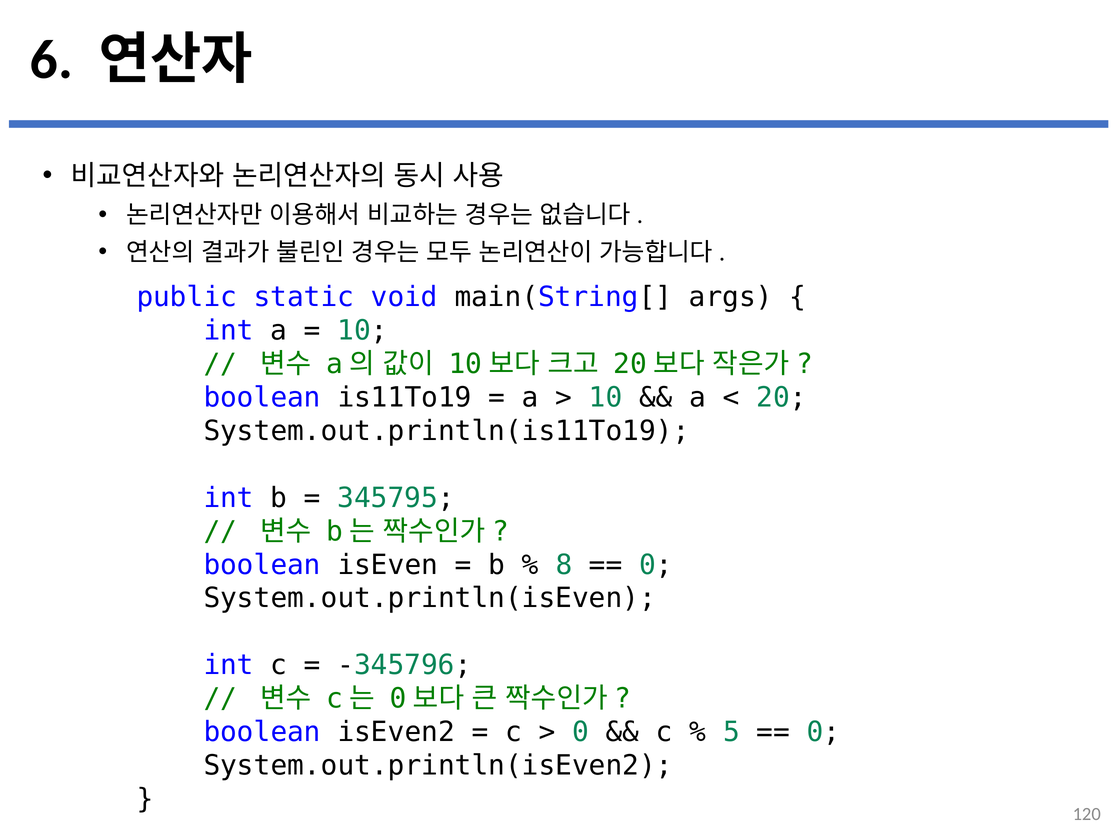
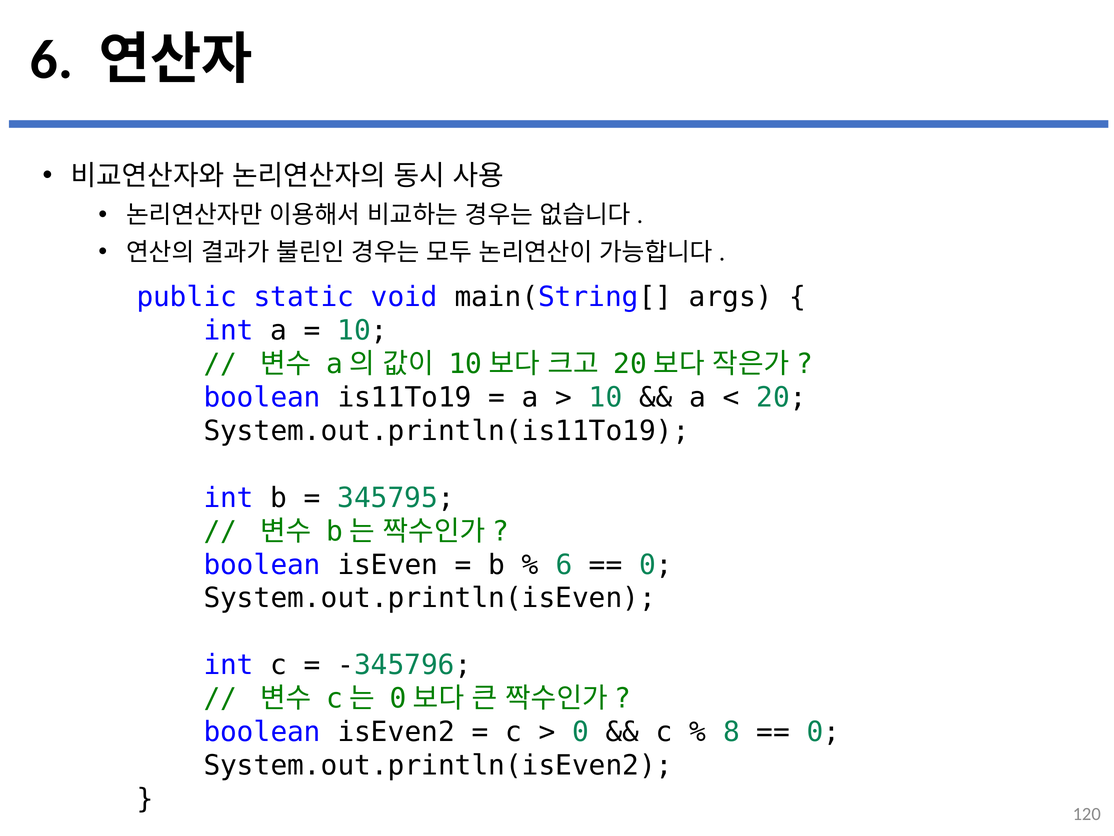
8: 8 -> 6 (564, 564)
5: 5 -> 8 (731, 732)
